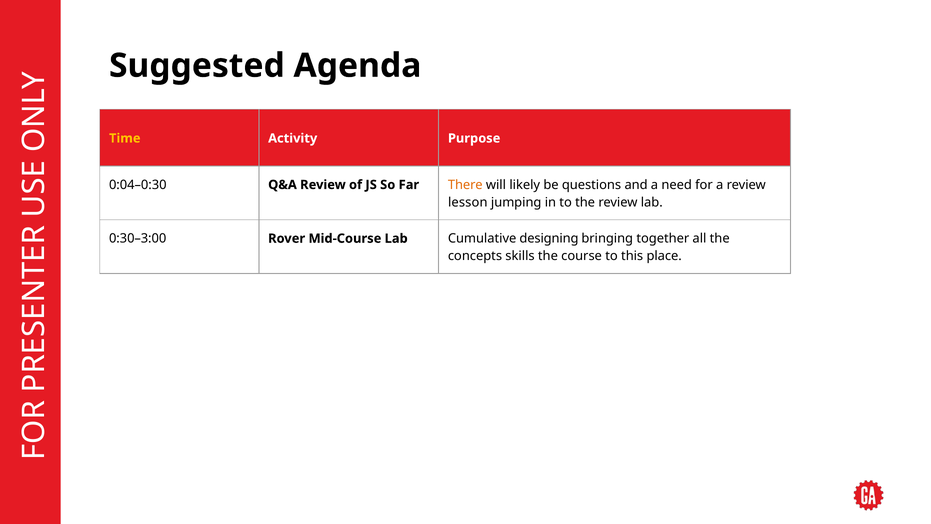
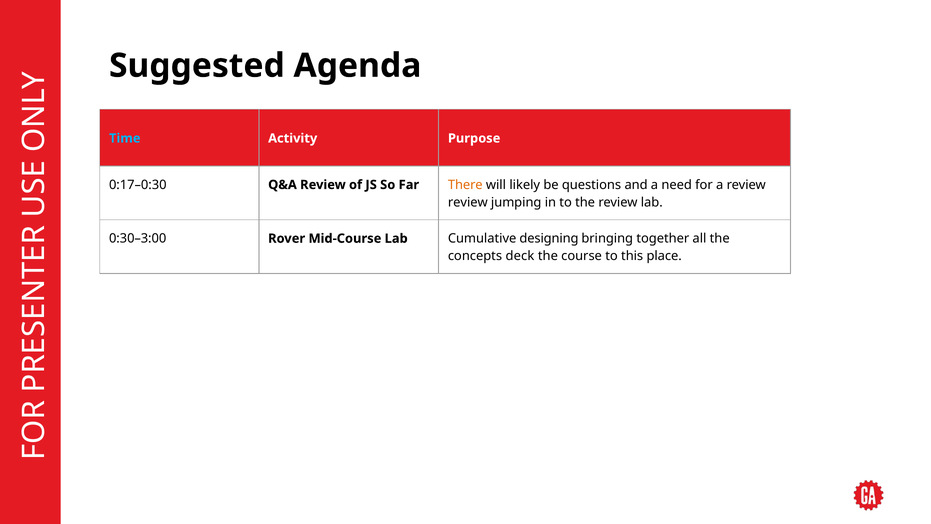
Time colour: yellow -> light blue (125, 138)
0:04–0:30: 0:04–0:30 -> 0:17–0:30 (138, 185)
lesson: lesson -> review (468, 202)
skills: skills -> deck (520, 256)
